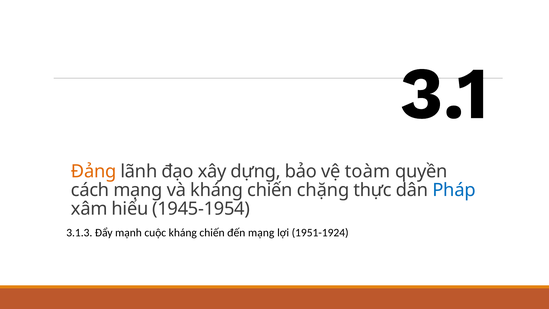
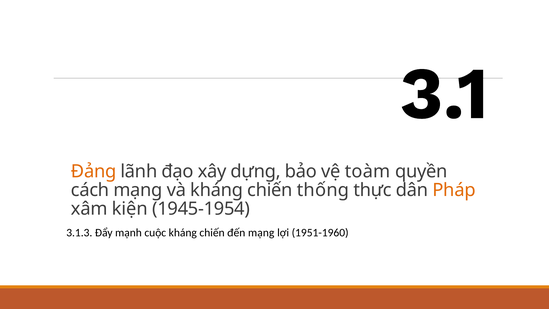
chặng: chặng -> thống (323, 190)
Pháp colour: blue -> orange (454, 190)
hiểu: hiểu -> kiện (130, 209)
1951-1924: 1951-1924 -> 1951-1960 (320, 232)
